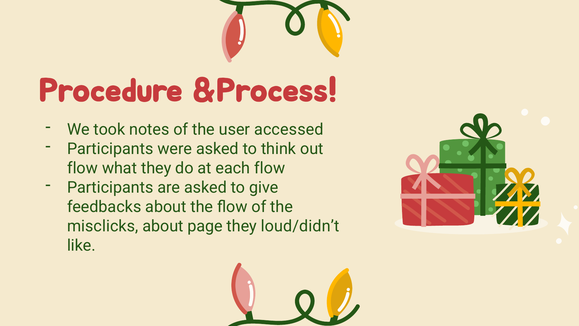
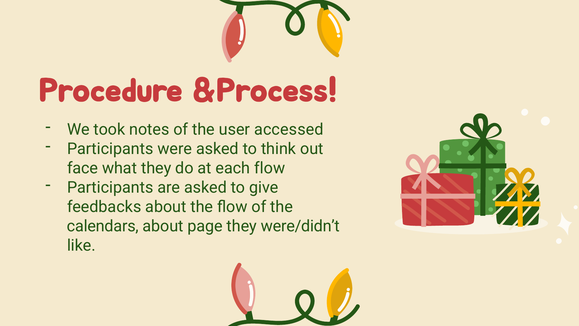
flow: flow -> face (83, 168)
misclicks: misclicks -> calendars (103, 226)
loud/didn’t: loud/didn’t -> were/didn’t (300, 226)
